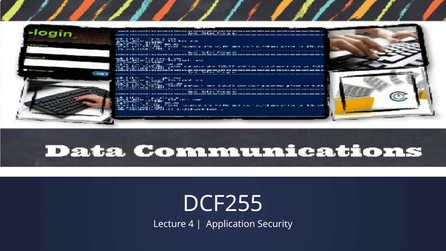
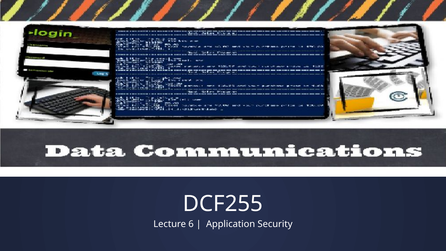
4: 4 -> 6 (191, 224)
